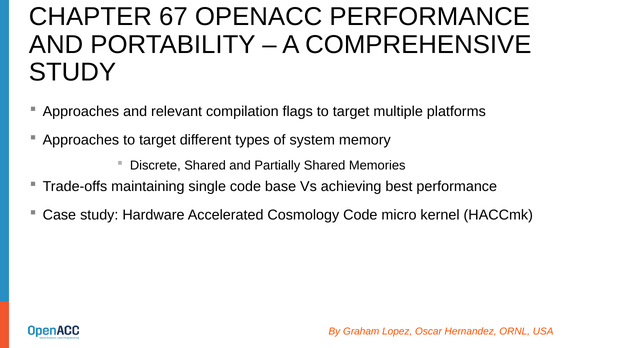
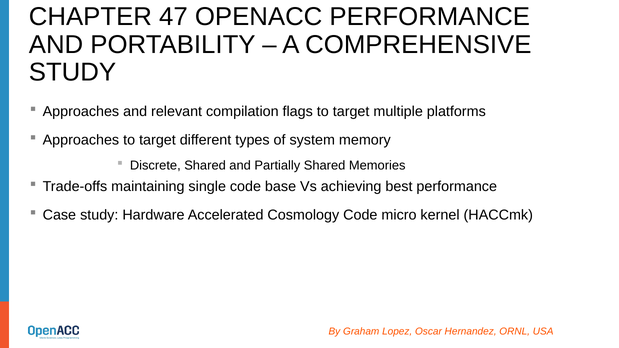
67: 67 -> 47 (173, 17)
